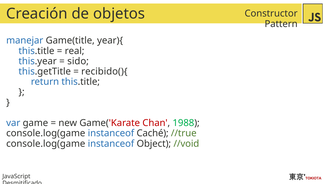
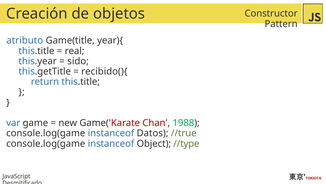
manejar: manejar -> atributo (25, 40)
Caché: Caché -> Datos (153, 133)
//void: //void -> //type (186, 143)
